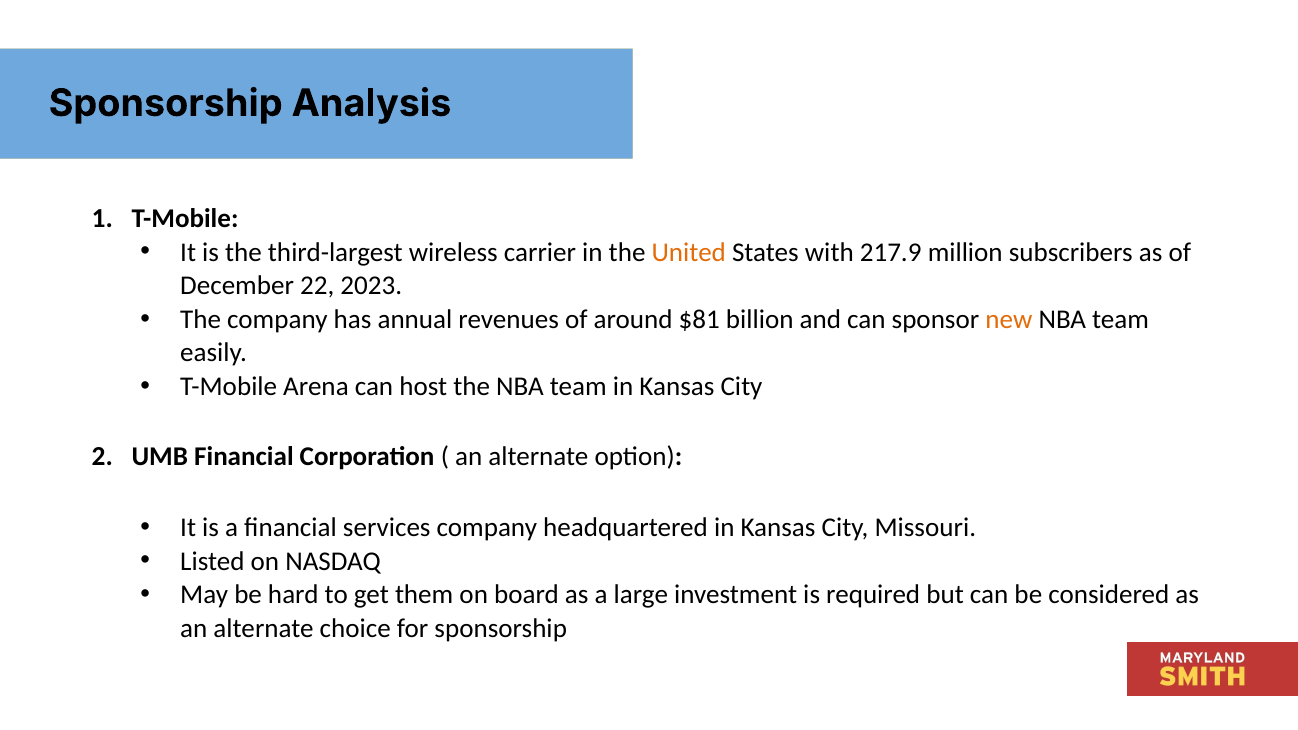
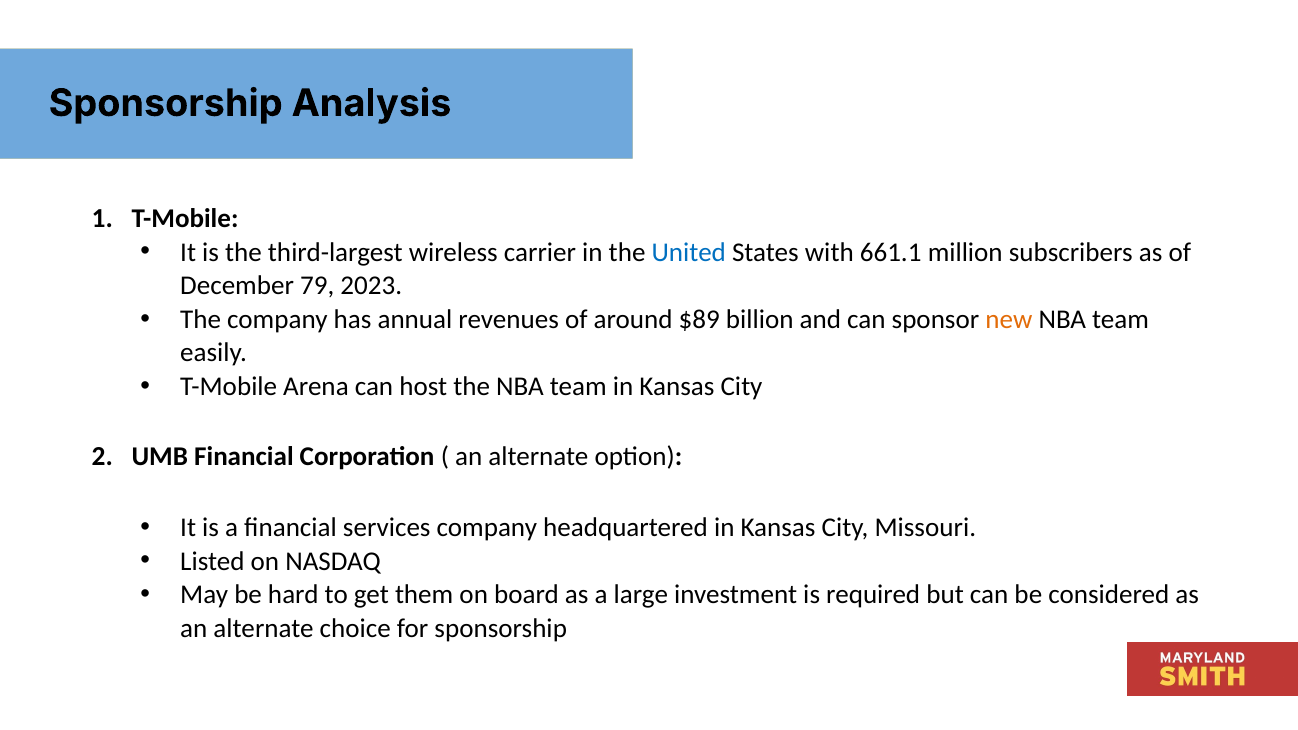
United colour: orange -> blue (689, 252)
217.9: 217.9 -> 661.1 (891, 252)
22: 22 -> 79 (317, 286)
$81: $81 -> $89 (699, 320)
